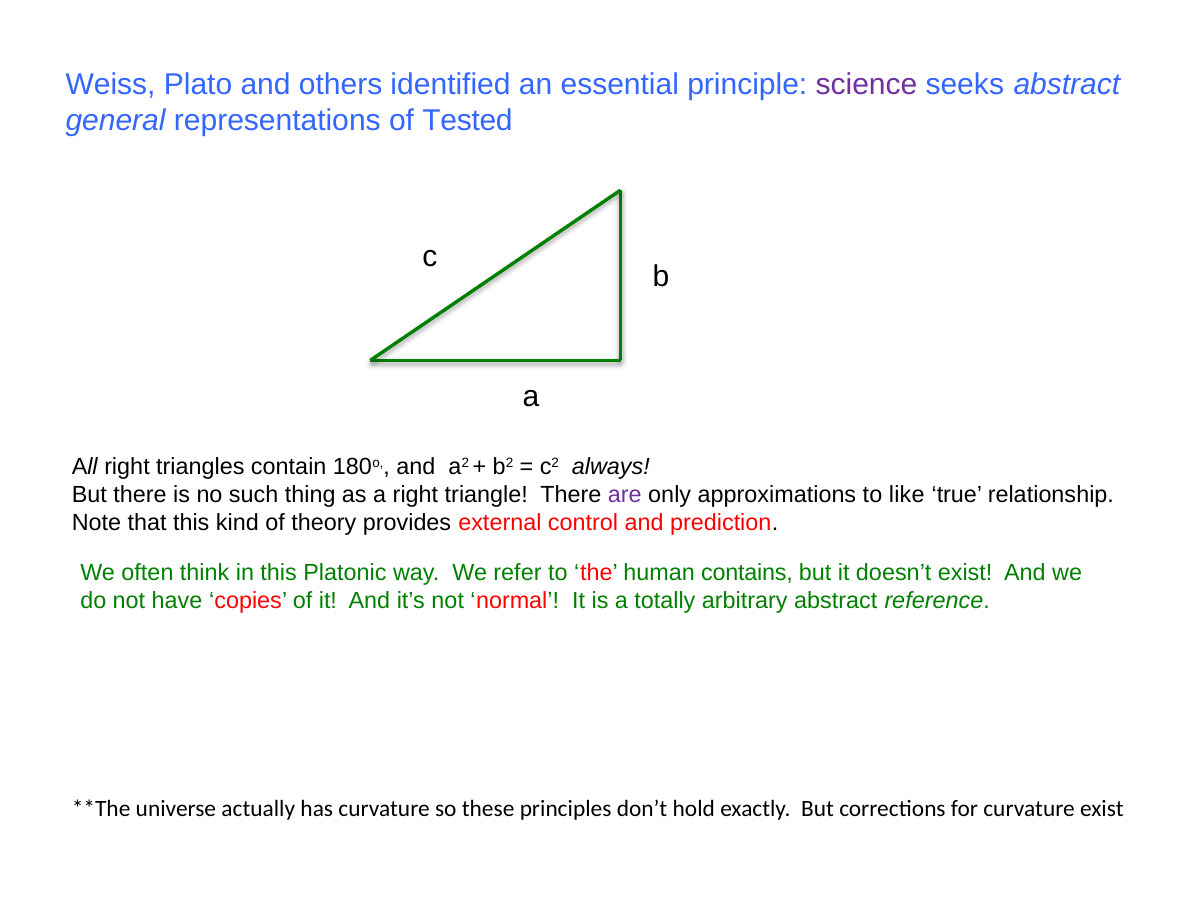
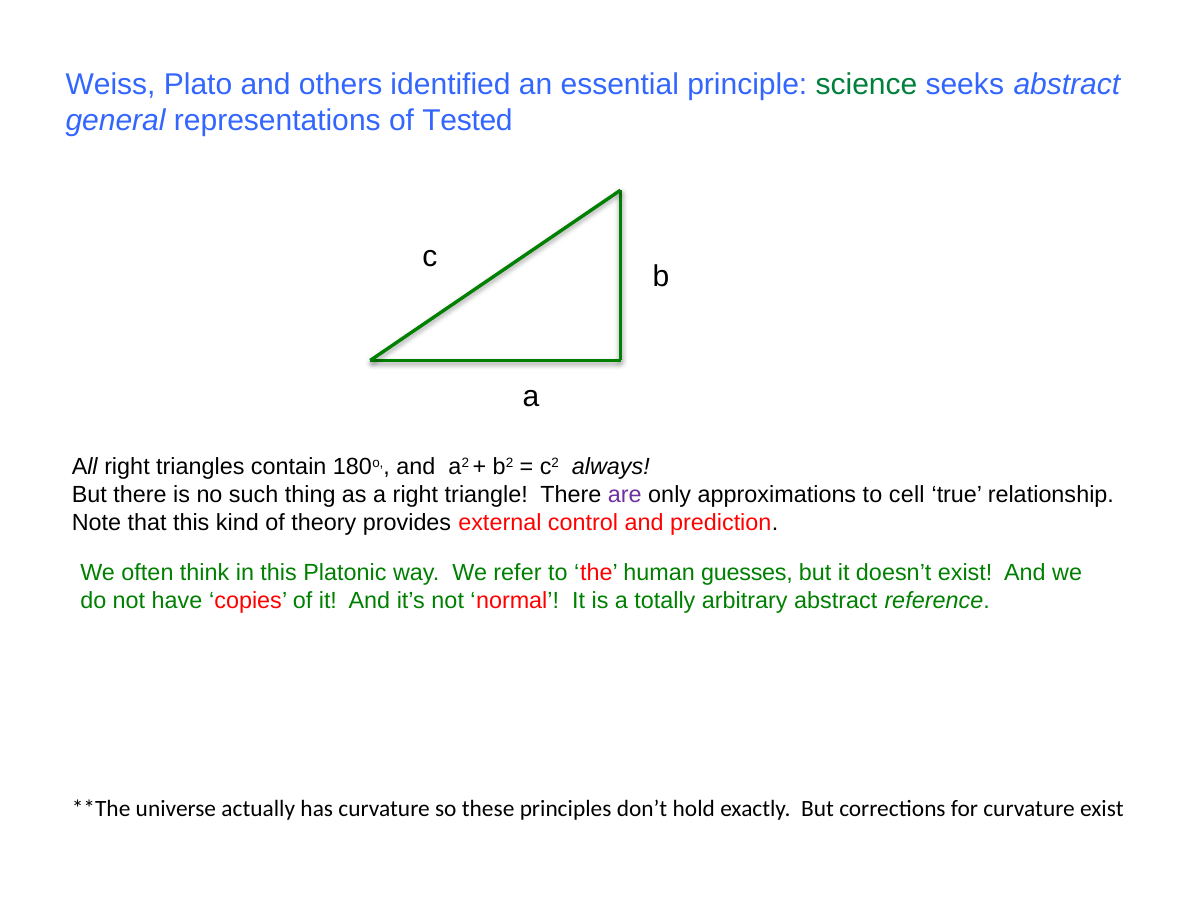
science colour: purple -> green (866, 85)
like: like -> cell (907, 495)
contains: contains -> guesses (747, 573)
